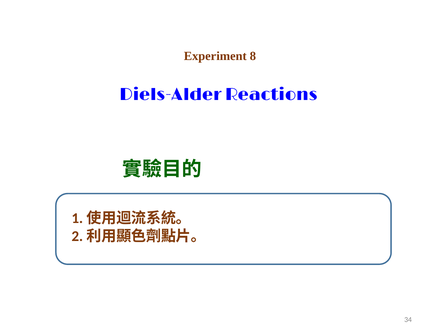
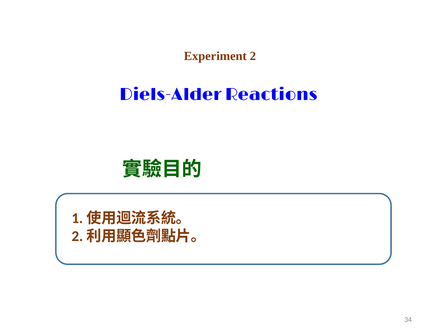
8: 8 -> 2 (253, 56)
